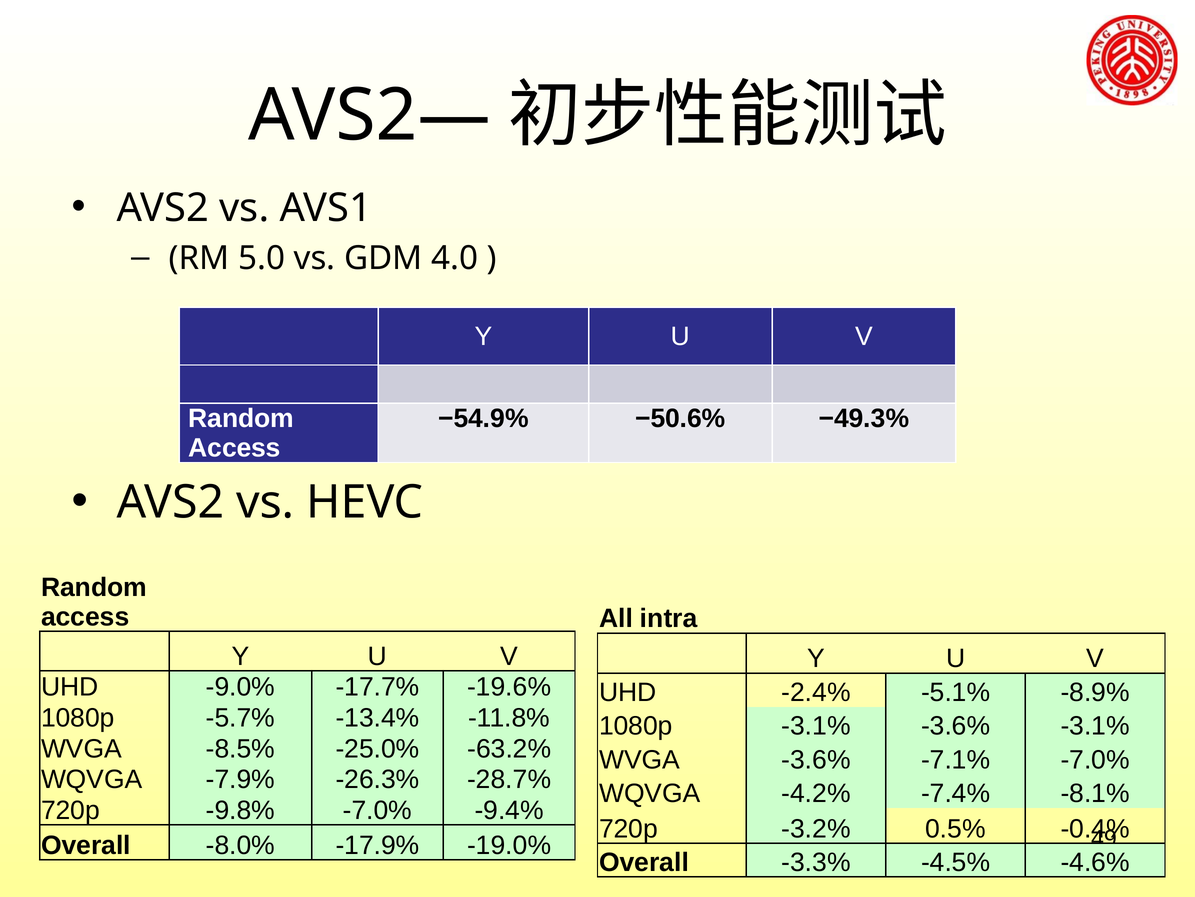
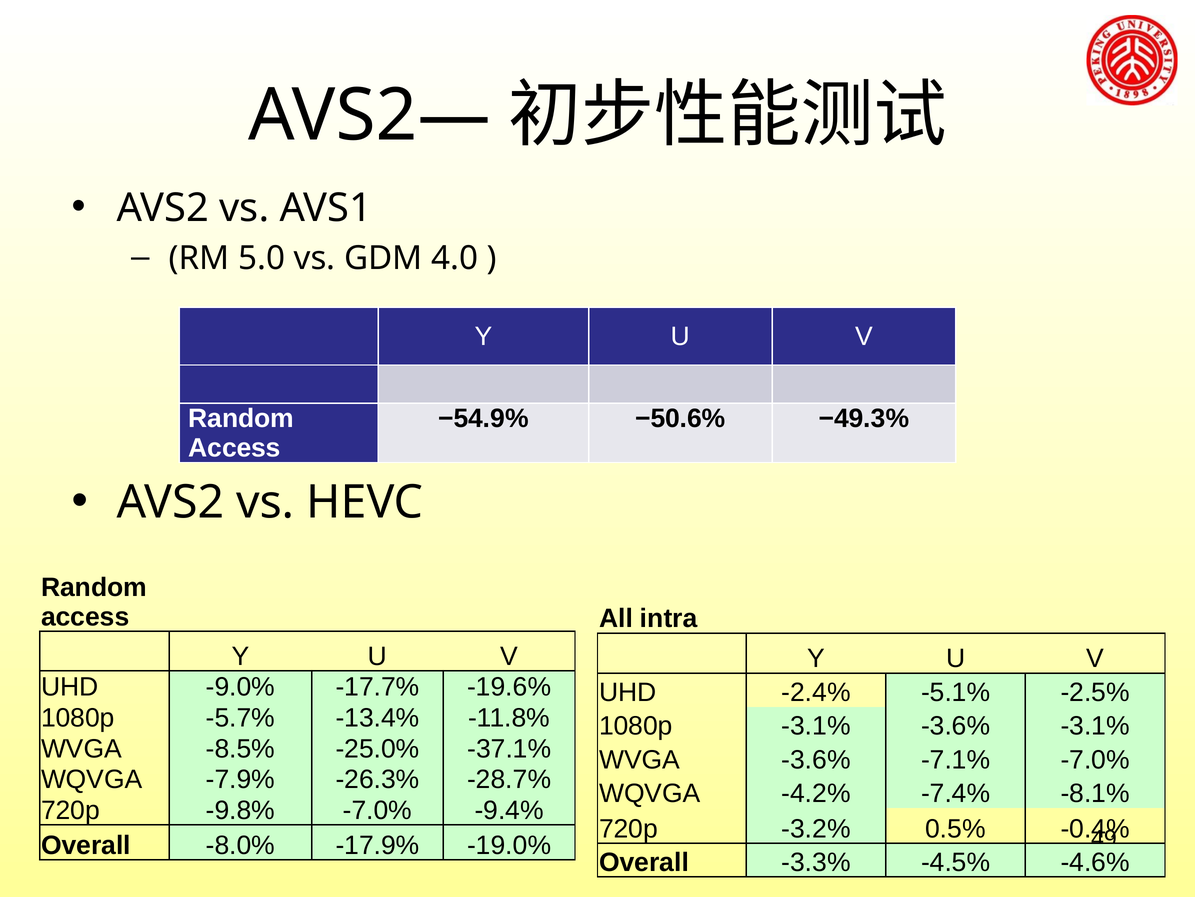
-8.9%: -8.9% -> -2.5% (1095, 692)
-63.2%: -63.2% -> -37.1% (509, 748)
